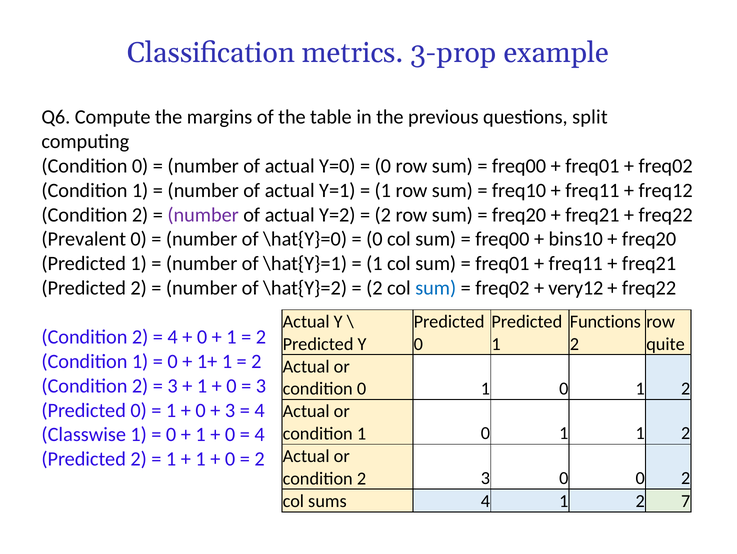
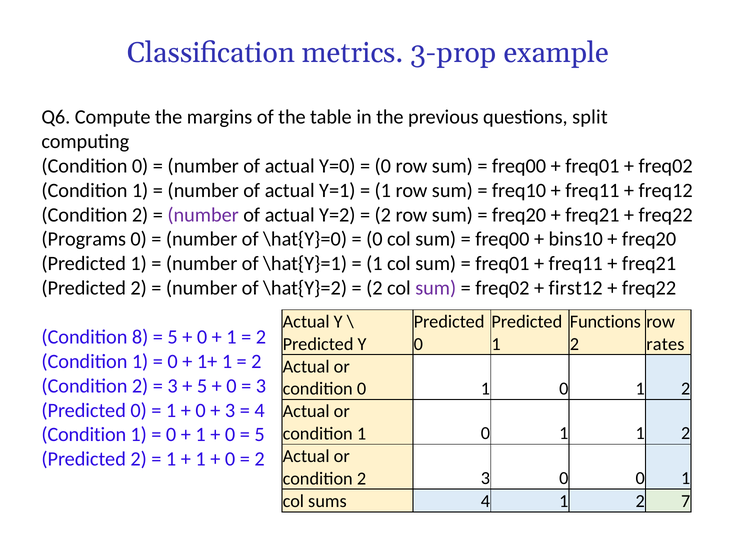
Prevalent: Prevalent -> Programs (84, 239)
sum colour: blue -> purple (436, 288)
very12: very12 -> first12 (576, 288)
2: 2 -> 8 (140, 337)
4: 4 -> 5 (173, 337)
quite: quite -> rates (665, 344)
1: 1 -> 5 (202, 385)
Classwise: Classwise -> Condition (84, 434)
4: 4 -> 5 (260, 434)
0 0 2: 2 -> 1 (686, 478)
